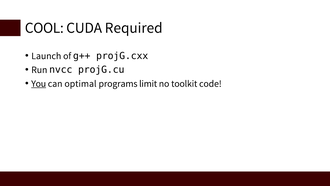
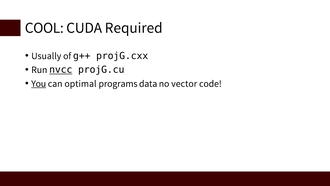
Launch: Launch -> Usually (46, 56)
nvcc underline: none -> present (61, 70)
limit: limit -> data (148, 83)
toolkit: toolkit -> vector (184, 83)
